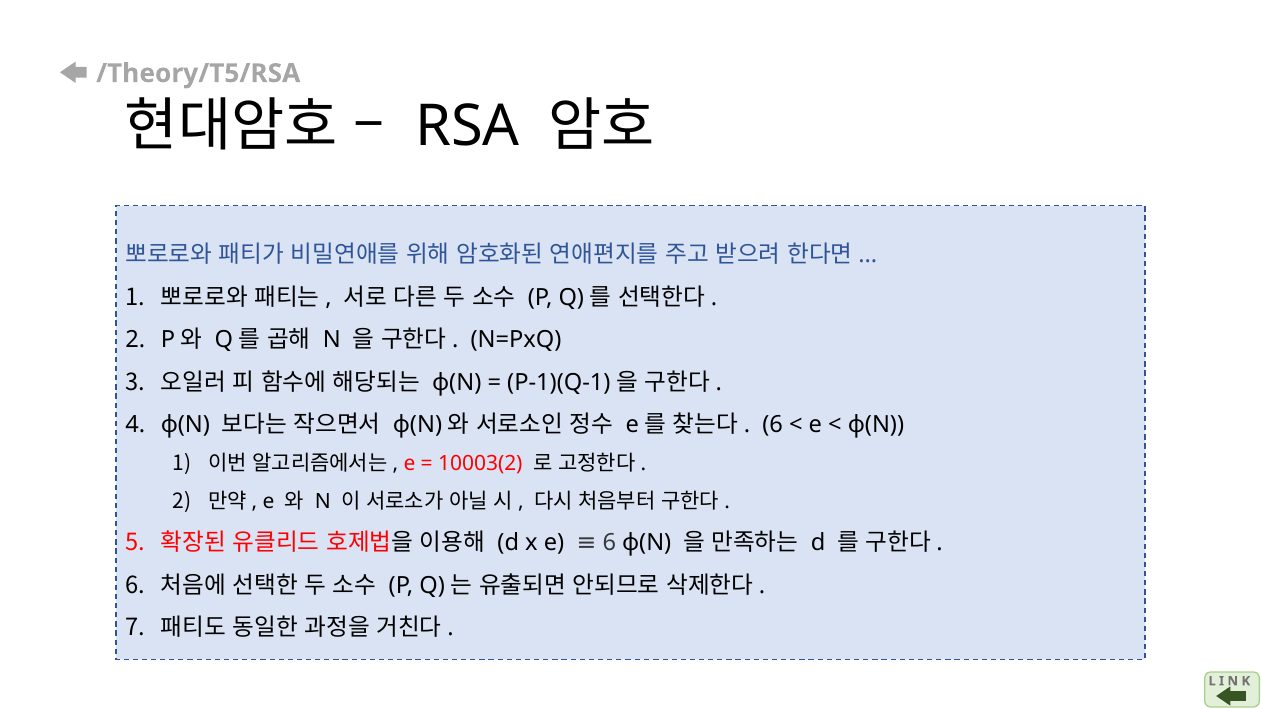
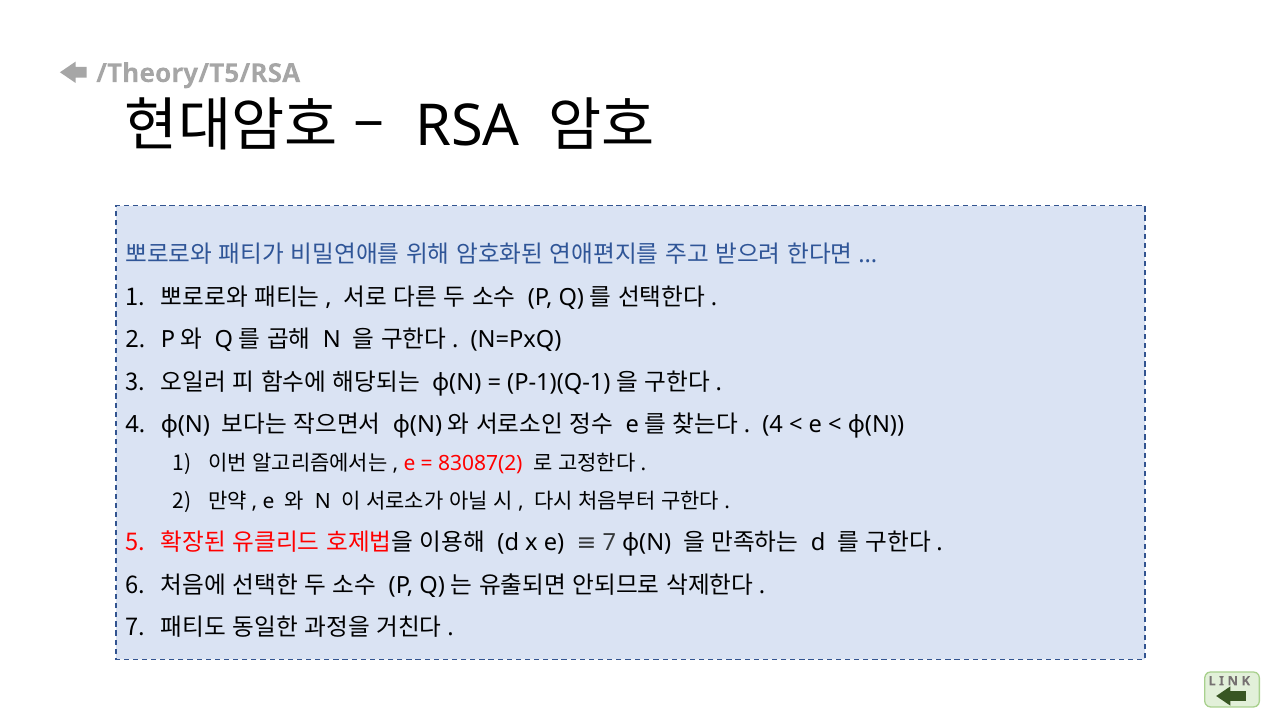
6: 6 -> 4 (773, 425)
10003(2: 10003(2 -> 83087(2 (480, 464)
e 6: 6 -> 7 (609, 543)
